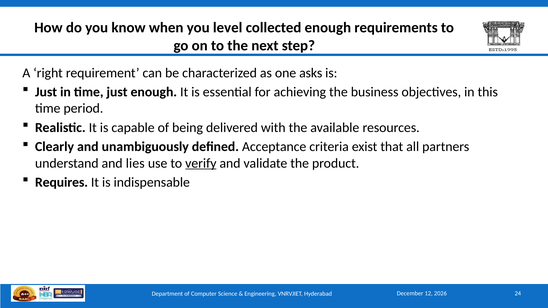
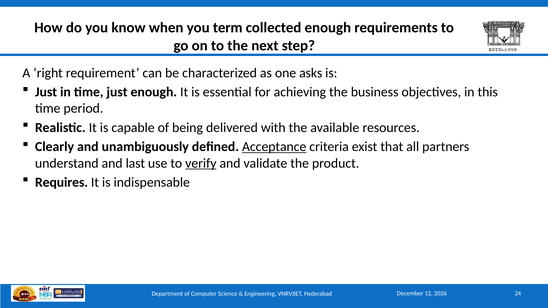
level: level -> term (228, 28)
Acceptance underline: none -> present (274, 147)
lies: lies -> last (135, 163)
